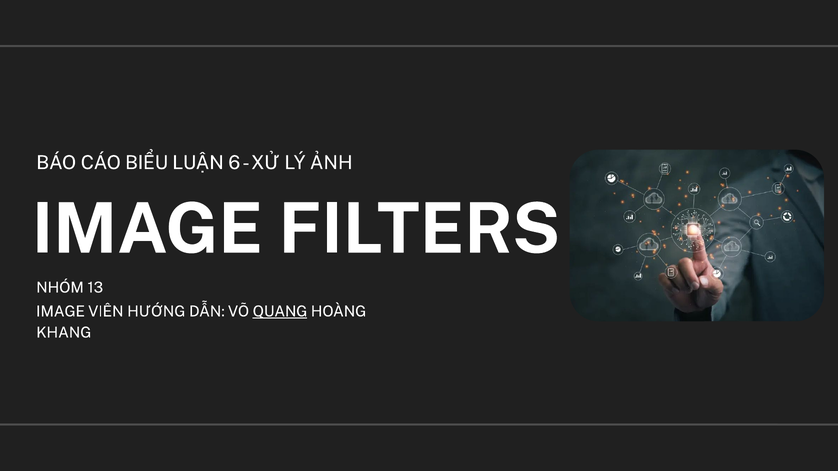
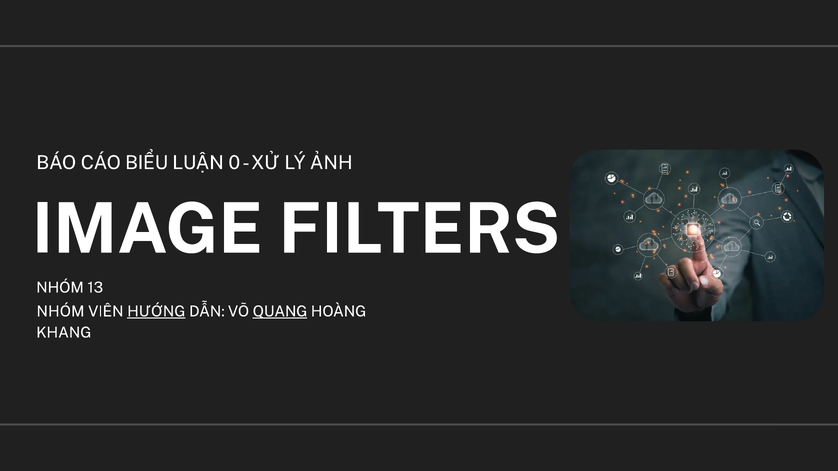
6: 6 -> 0 (234, 163)
IMAGE: IMAGE -> NHÓM (60, 312)
HƯỚNG underline: none -> present (156, 312)
